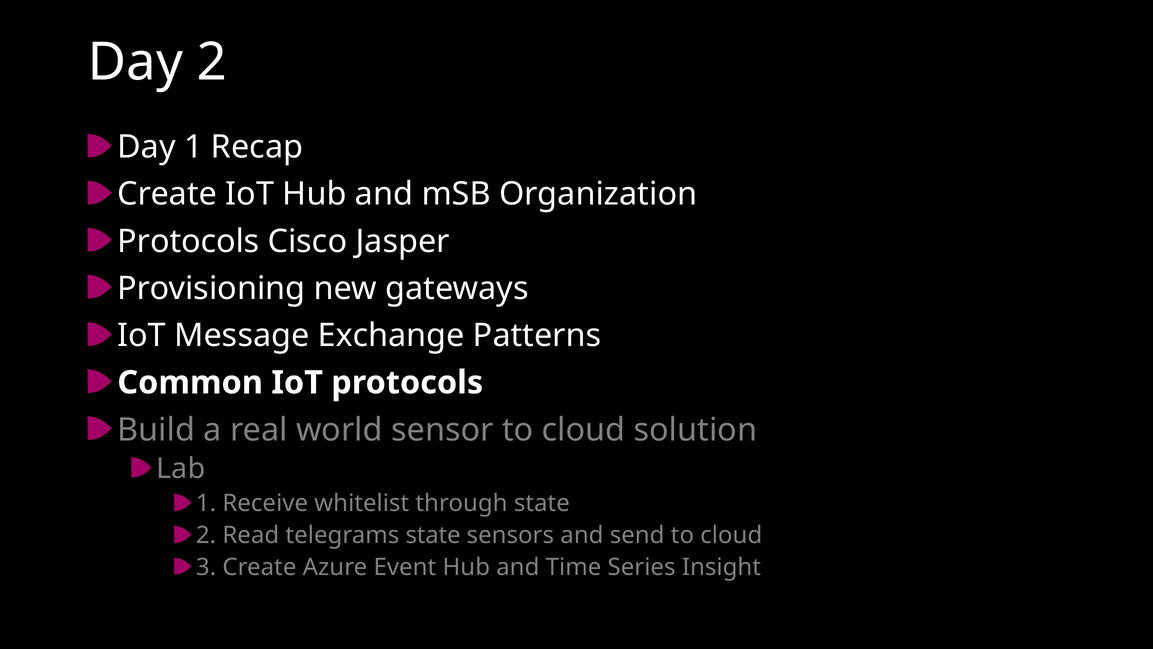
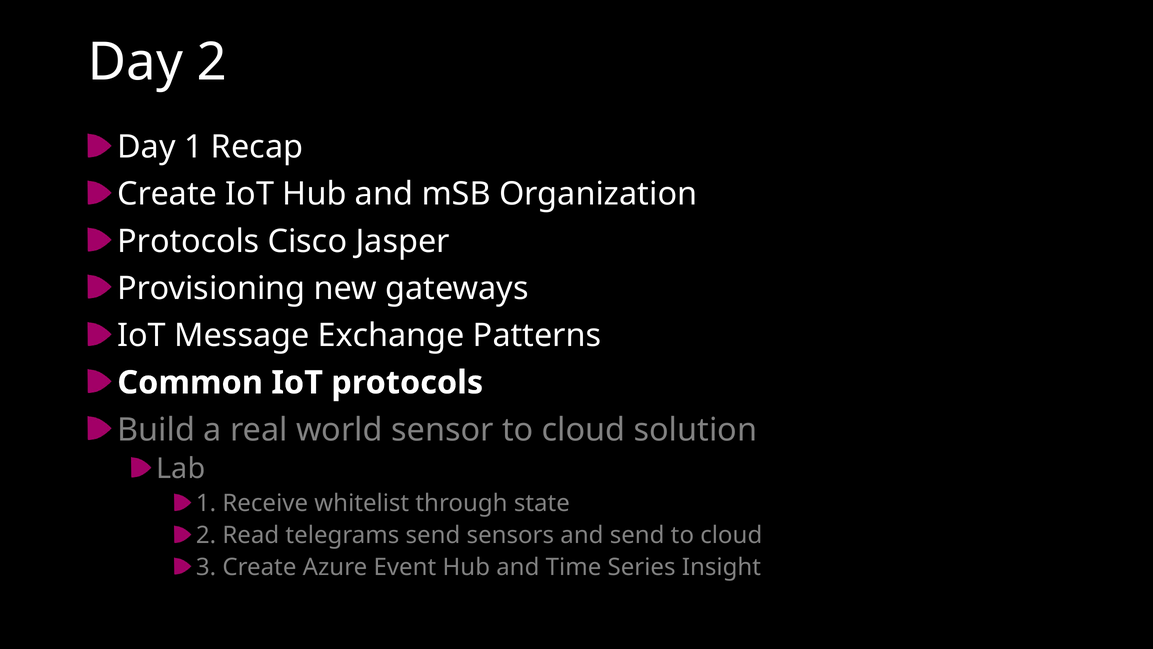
telegrams state: state -> send (433, 535)
